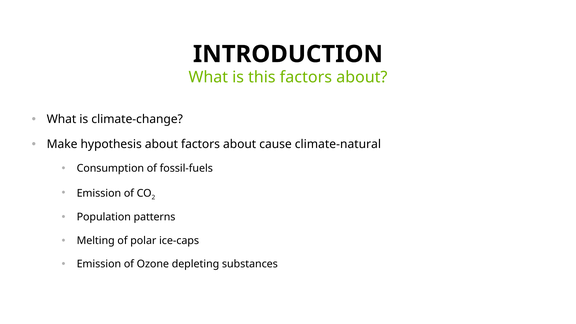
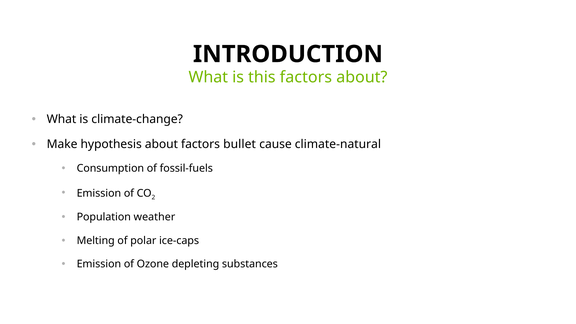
about factors about: about -> bullet (240, 144)
patterns: patterns -> weather (154, 217)
